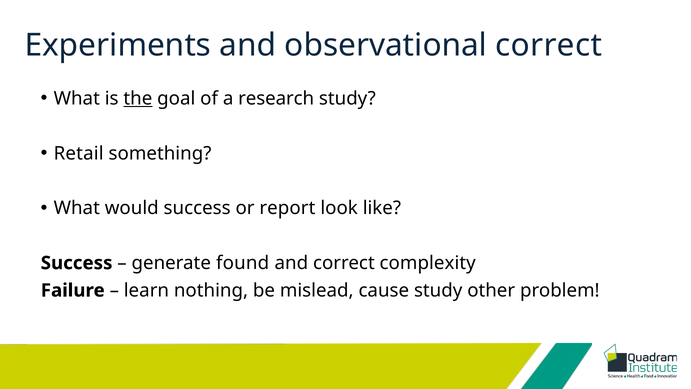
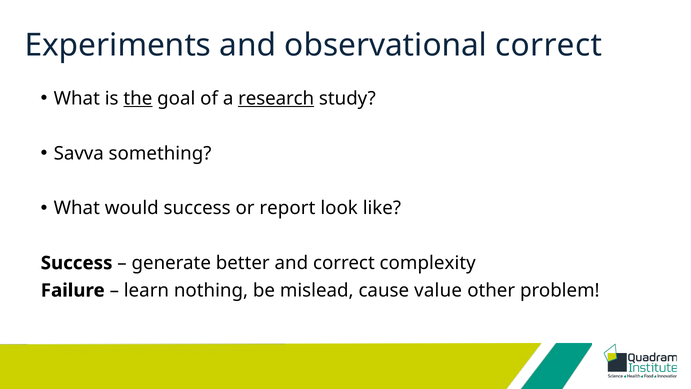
research underline: none -> present (276, 98)
Retail: Retail -> Savva (79, 153)
found: found -> better (243, 263)
cause study: study -> value (438, 290)
